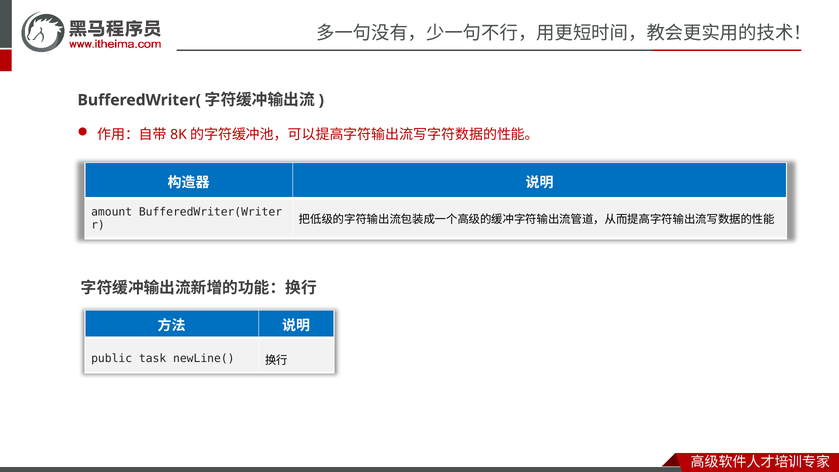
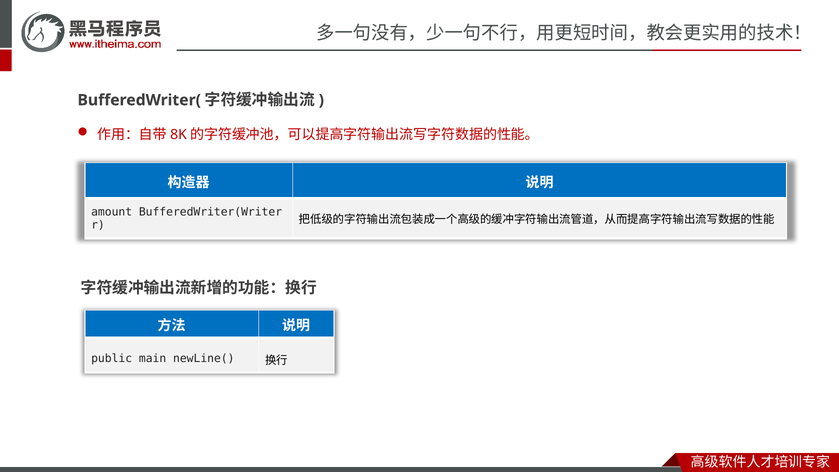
task: task -> main (153, 359)
